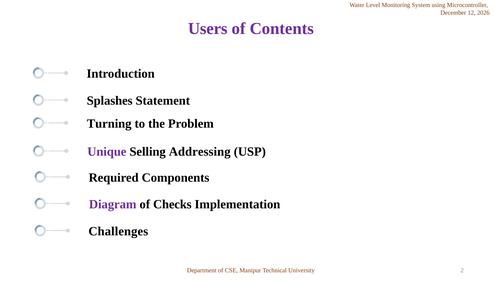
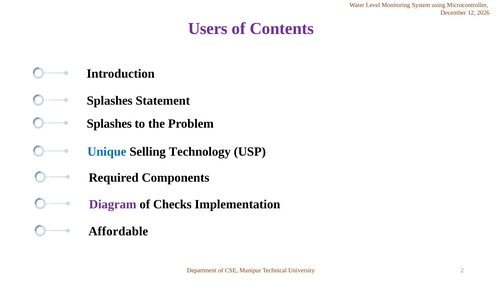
Turning: Turning -> Splashes (109, 123)
Unique colour: purple -> blue (107, 151)
Addressing: Addressing -> Technology (200, 151)
Challenges: Challenges -> Affordable (118, 231)
